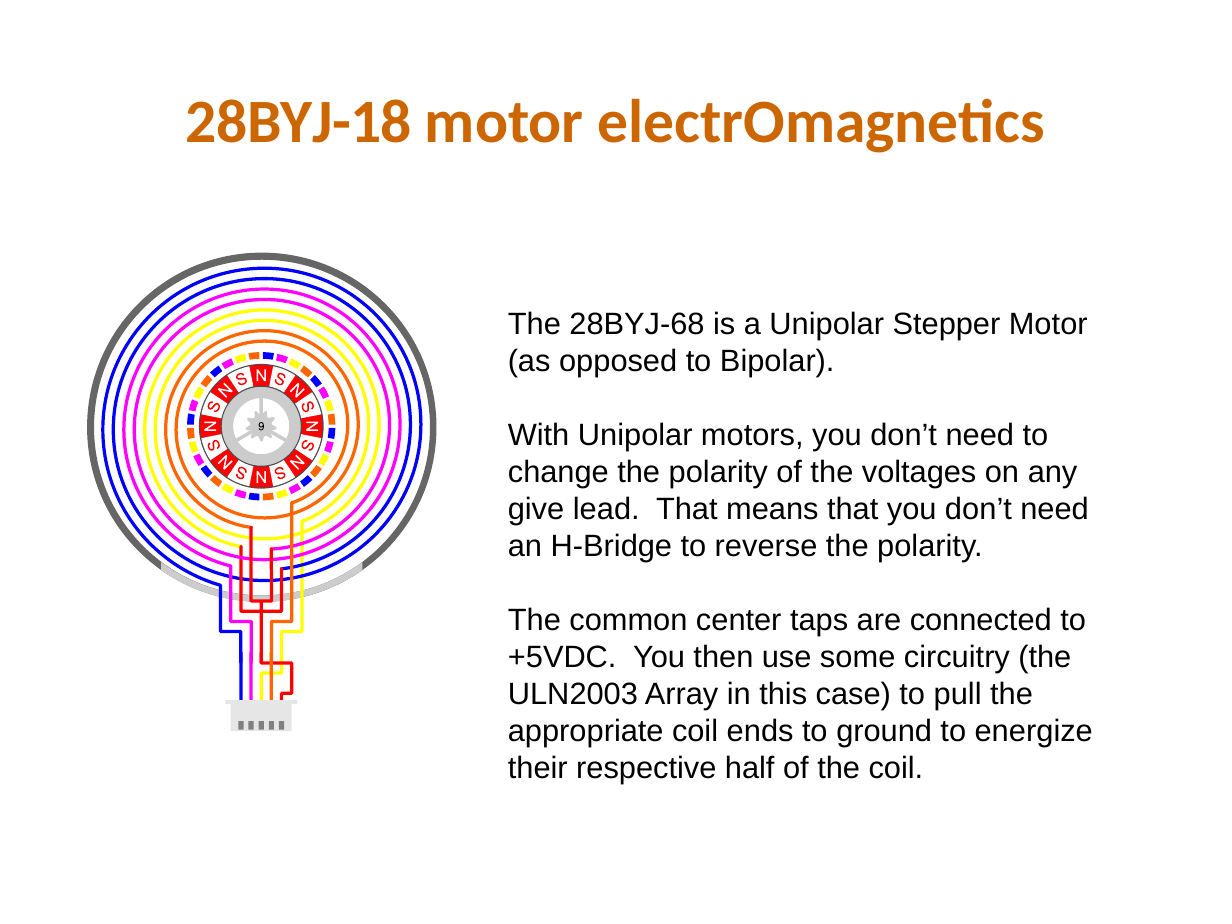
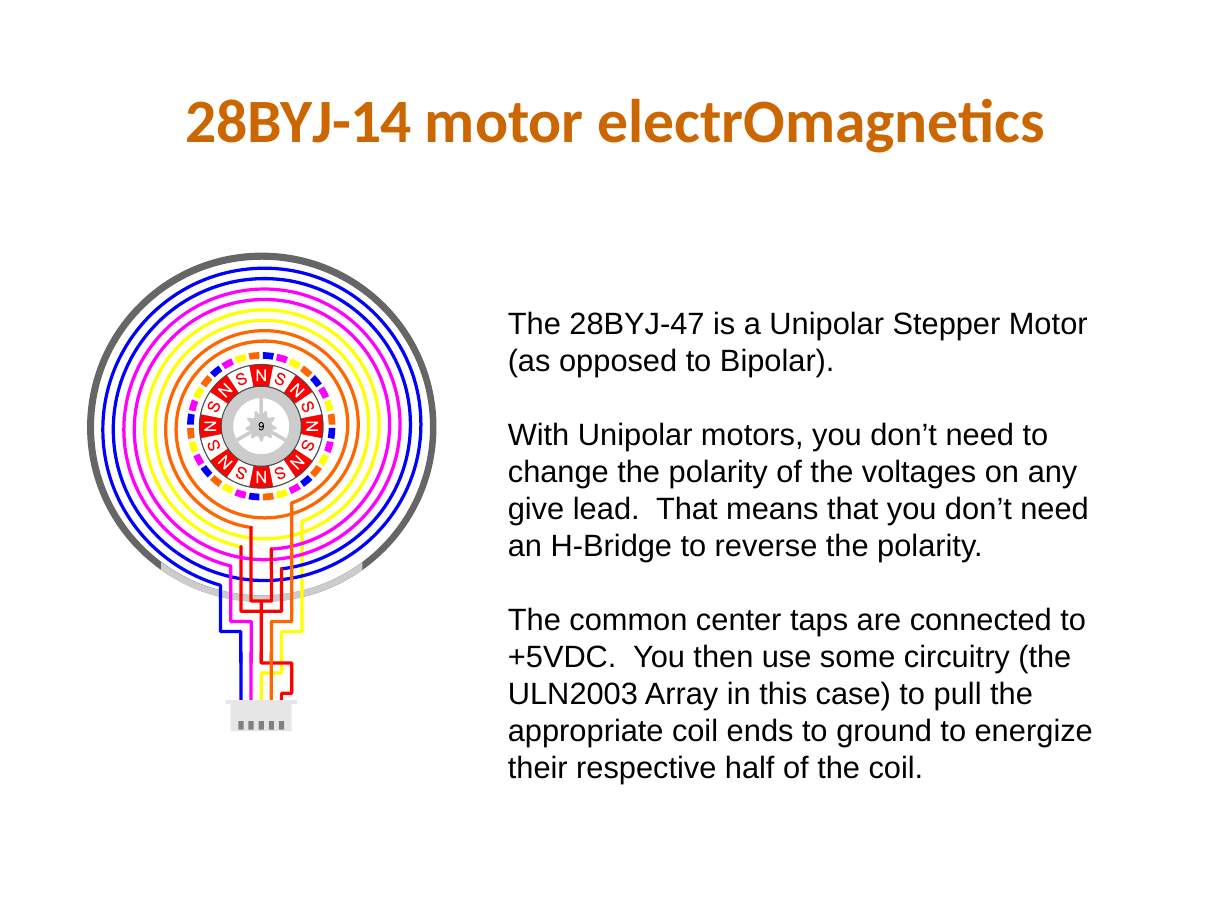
28BYJ-18: 28BYJ-18 -> 28BYJ-14 (299, 122)
28BYJ-68: 28BYJ-68 -> 28BYJ-47 (637, 325)
